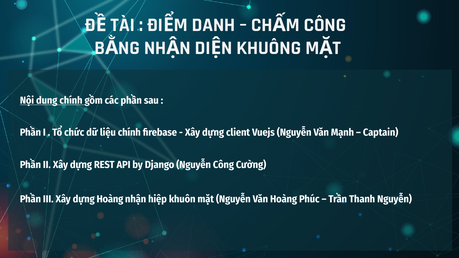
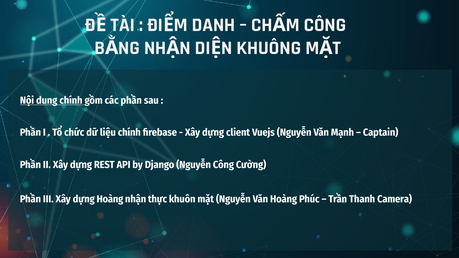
hiệp: hiệp -> thực (158, 199)
Thanh Nguyễn: Nguyễn -> Camera (395, 199)
